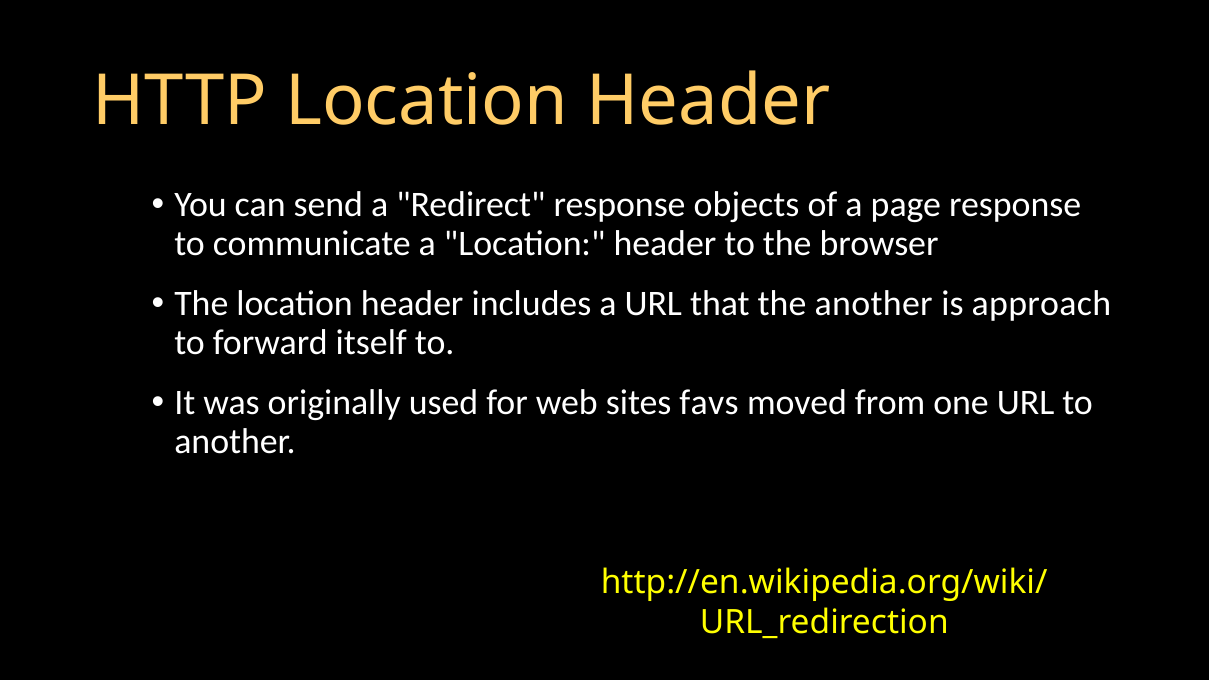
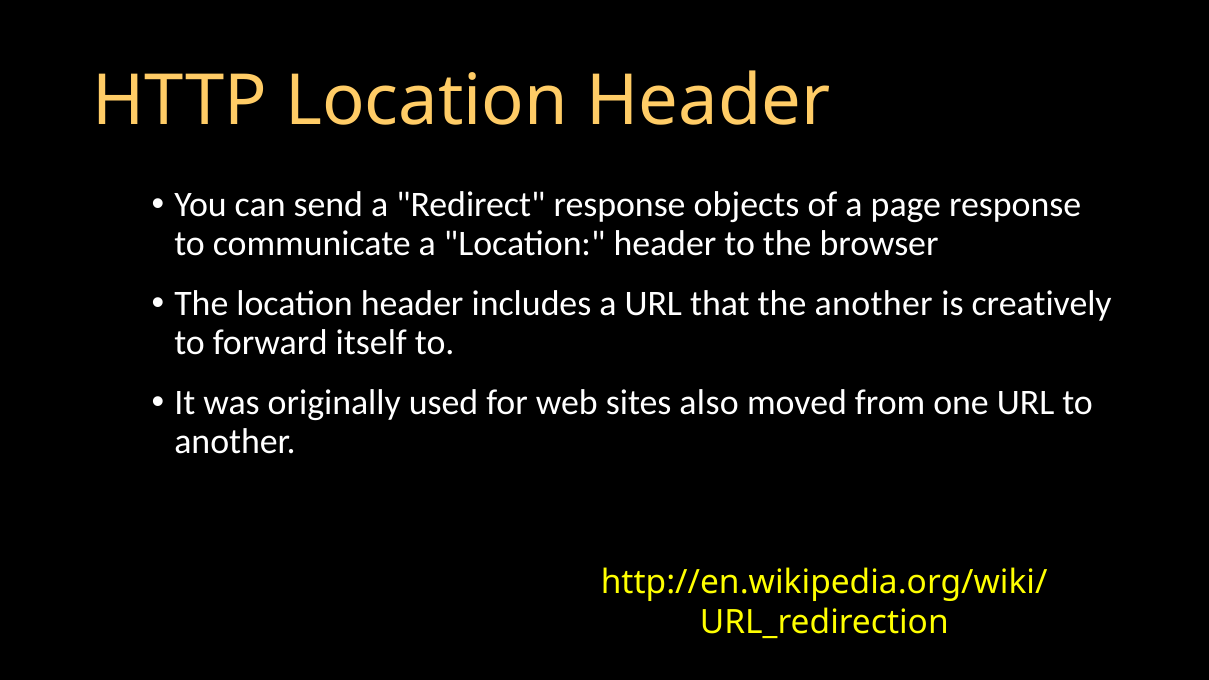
approach: approach -> creatively (1042, 304)
favs: favs -> also (709, 403)
